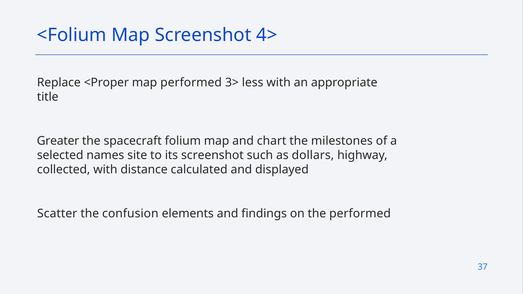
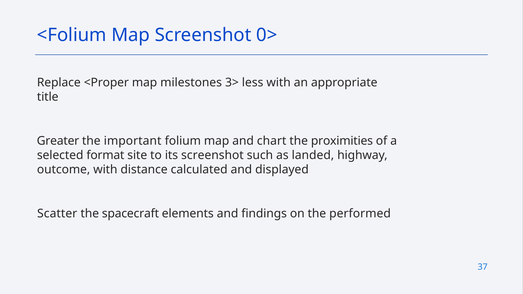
4>: 4> -> 0> (267, 35)
map performed: performed -> milestones (191, 82)
spacecraft: spacecraft -> important (133, 141)
milestones: milestones -> proximities (342, 141)
names: names -> format (105, 155)
dollars: dollars -> landed (313, 155)
collected: collected -> outcome (64, 170)
confusion: confusion -> spacecraft (130, 214)
